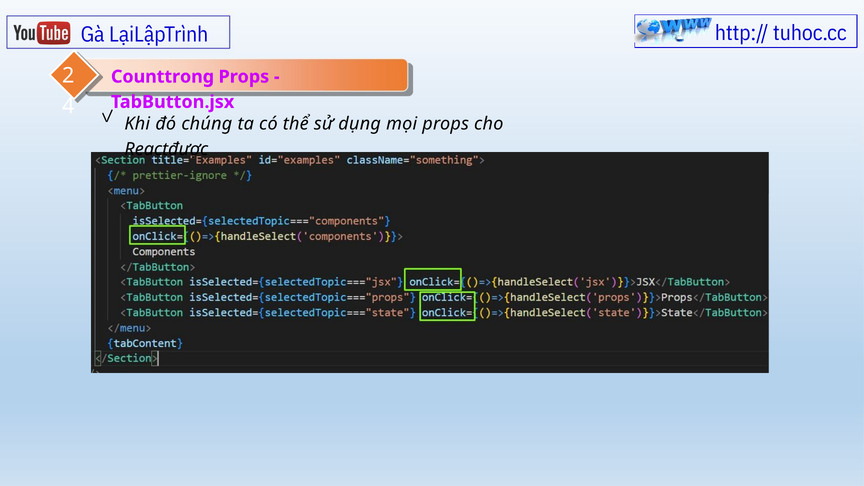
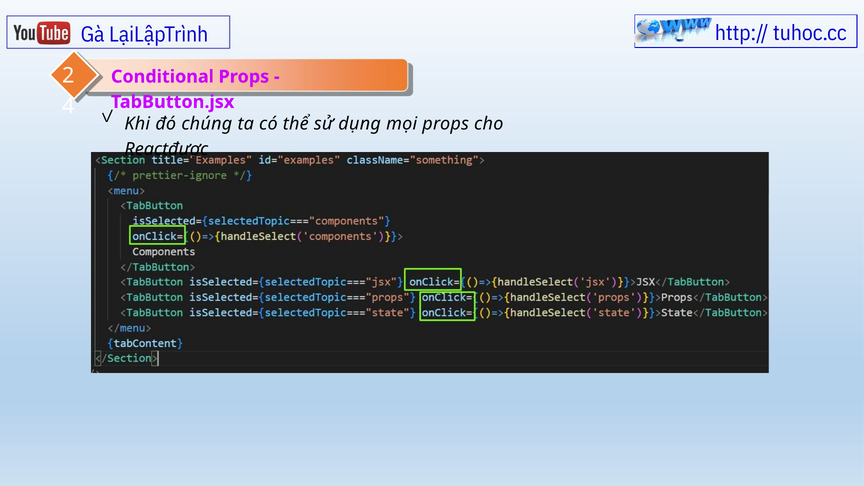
Counttrong: Counttrong -> Conditional (162, 77)
